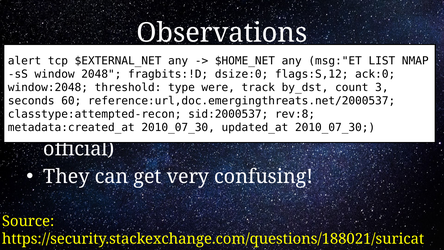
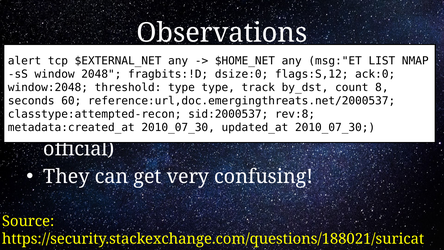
were: were -> type (218, 88)
3: 3 -> 8 (382, 88)
